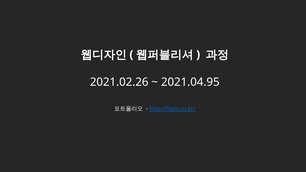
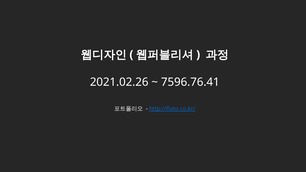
2021.04.95: 2021.04.95 -> 7596.76.41 (190, 82)
